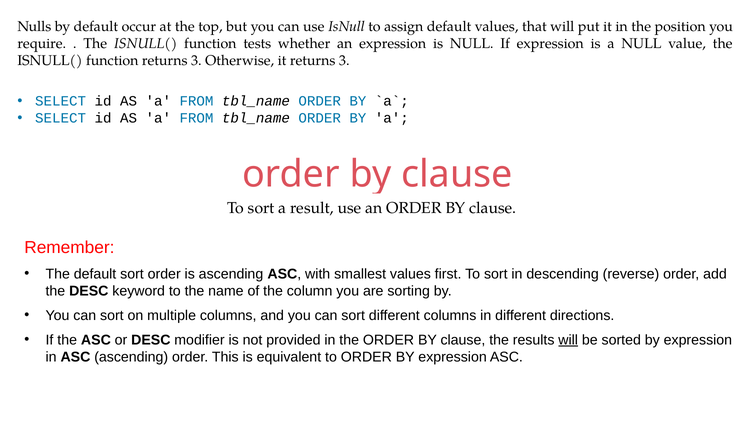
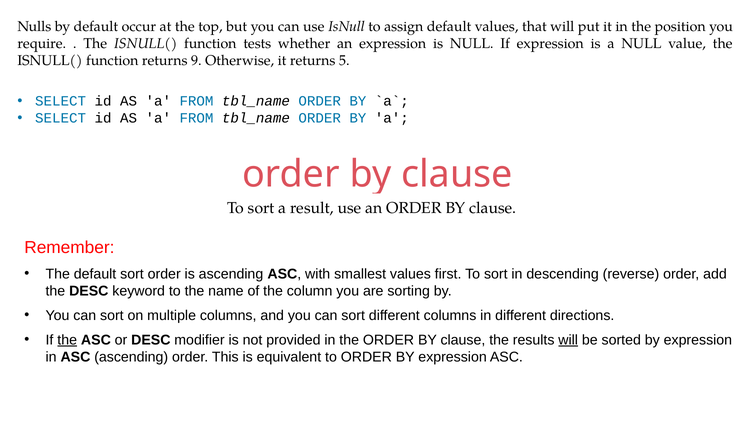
function returns 3: 3 -> 9 (196, 60)
it returns 3: 3 -> 5 (344, 60)
the underline: none -> present (67, 340)
